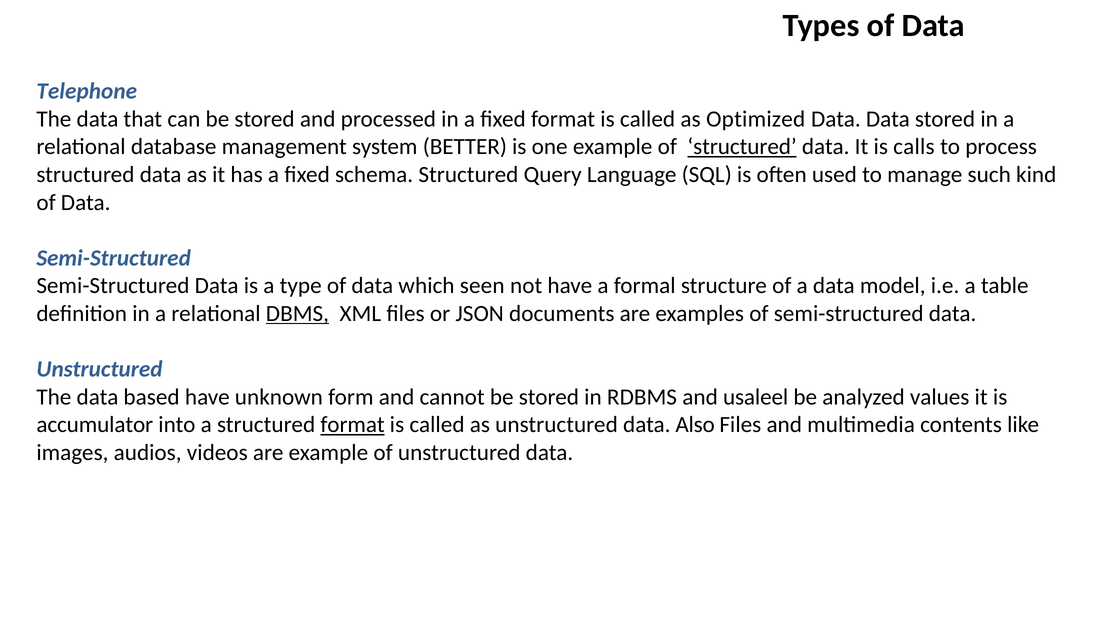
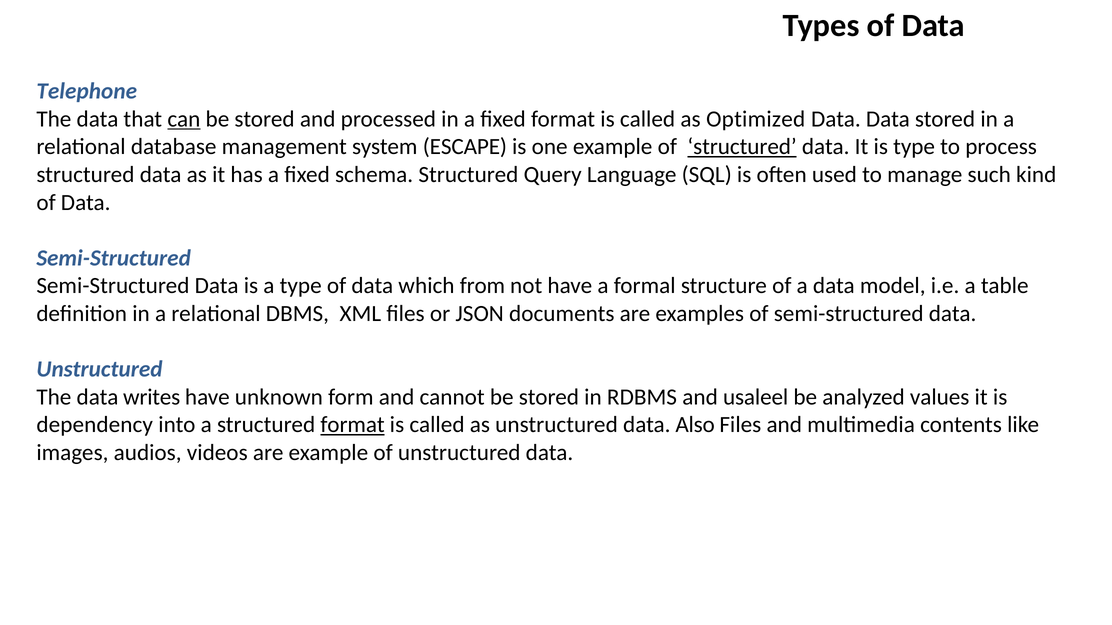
can underline: none -> present (184, 119)
BETTER: BETTER -> ESCAPE (465, 147)
is calls: calls -> type (914, 147)
seen: seen -> from (482, 286)
DBMS underline: present -> none (297, 314)
based: based -> writes (152, 397)
accumulator: accumulator -> dependency (95, 425)
